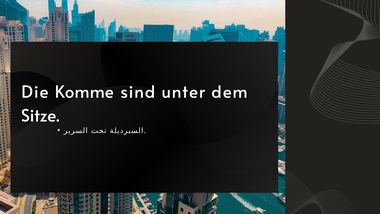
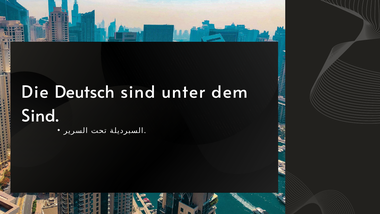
Komme: Komme -> Deutsch (85, 92)
Sitze: Sitze -> Sind (40, 116)
